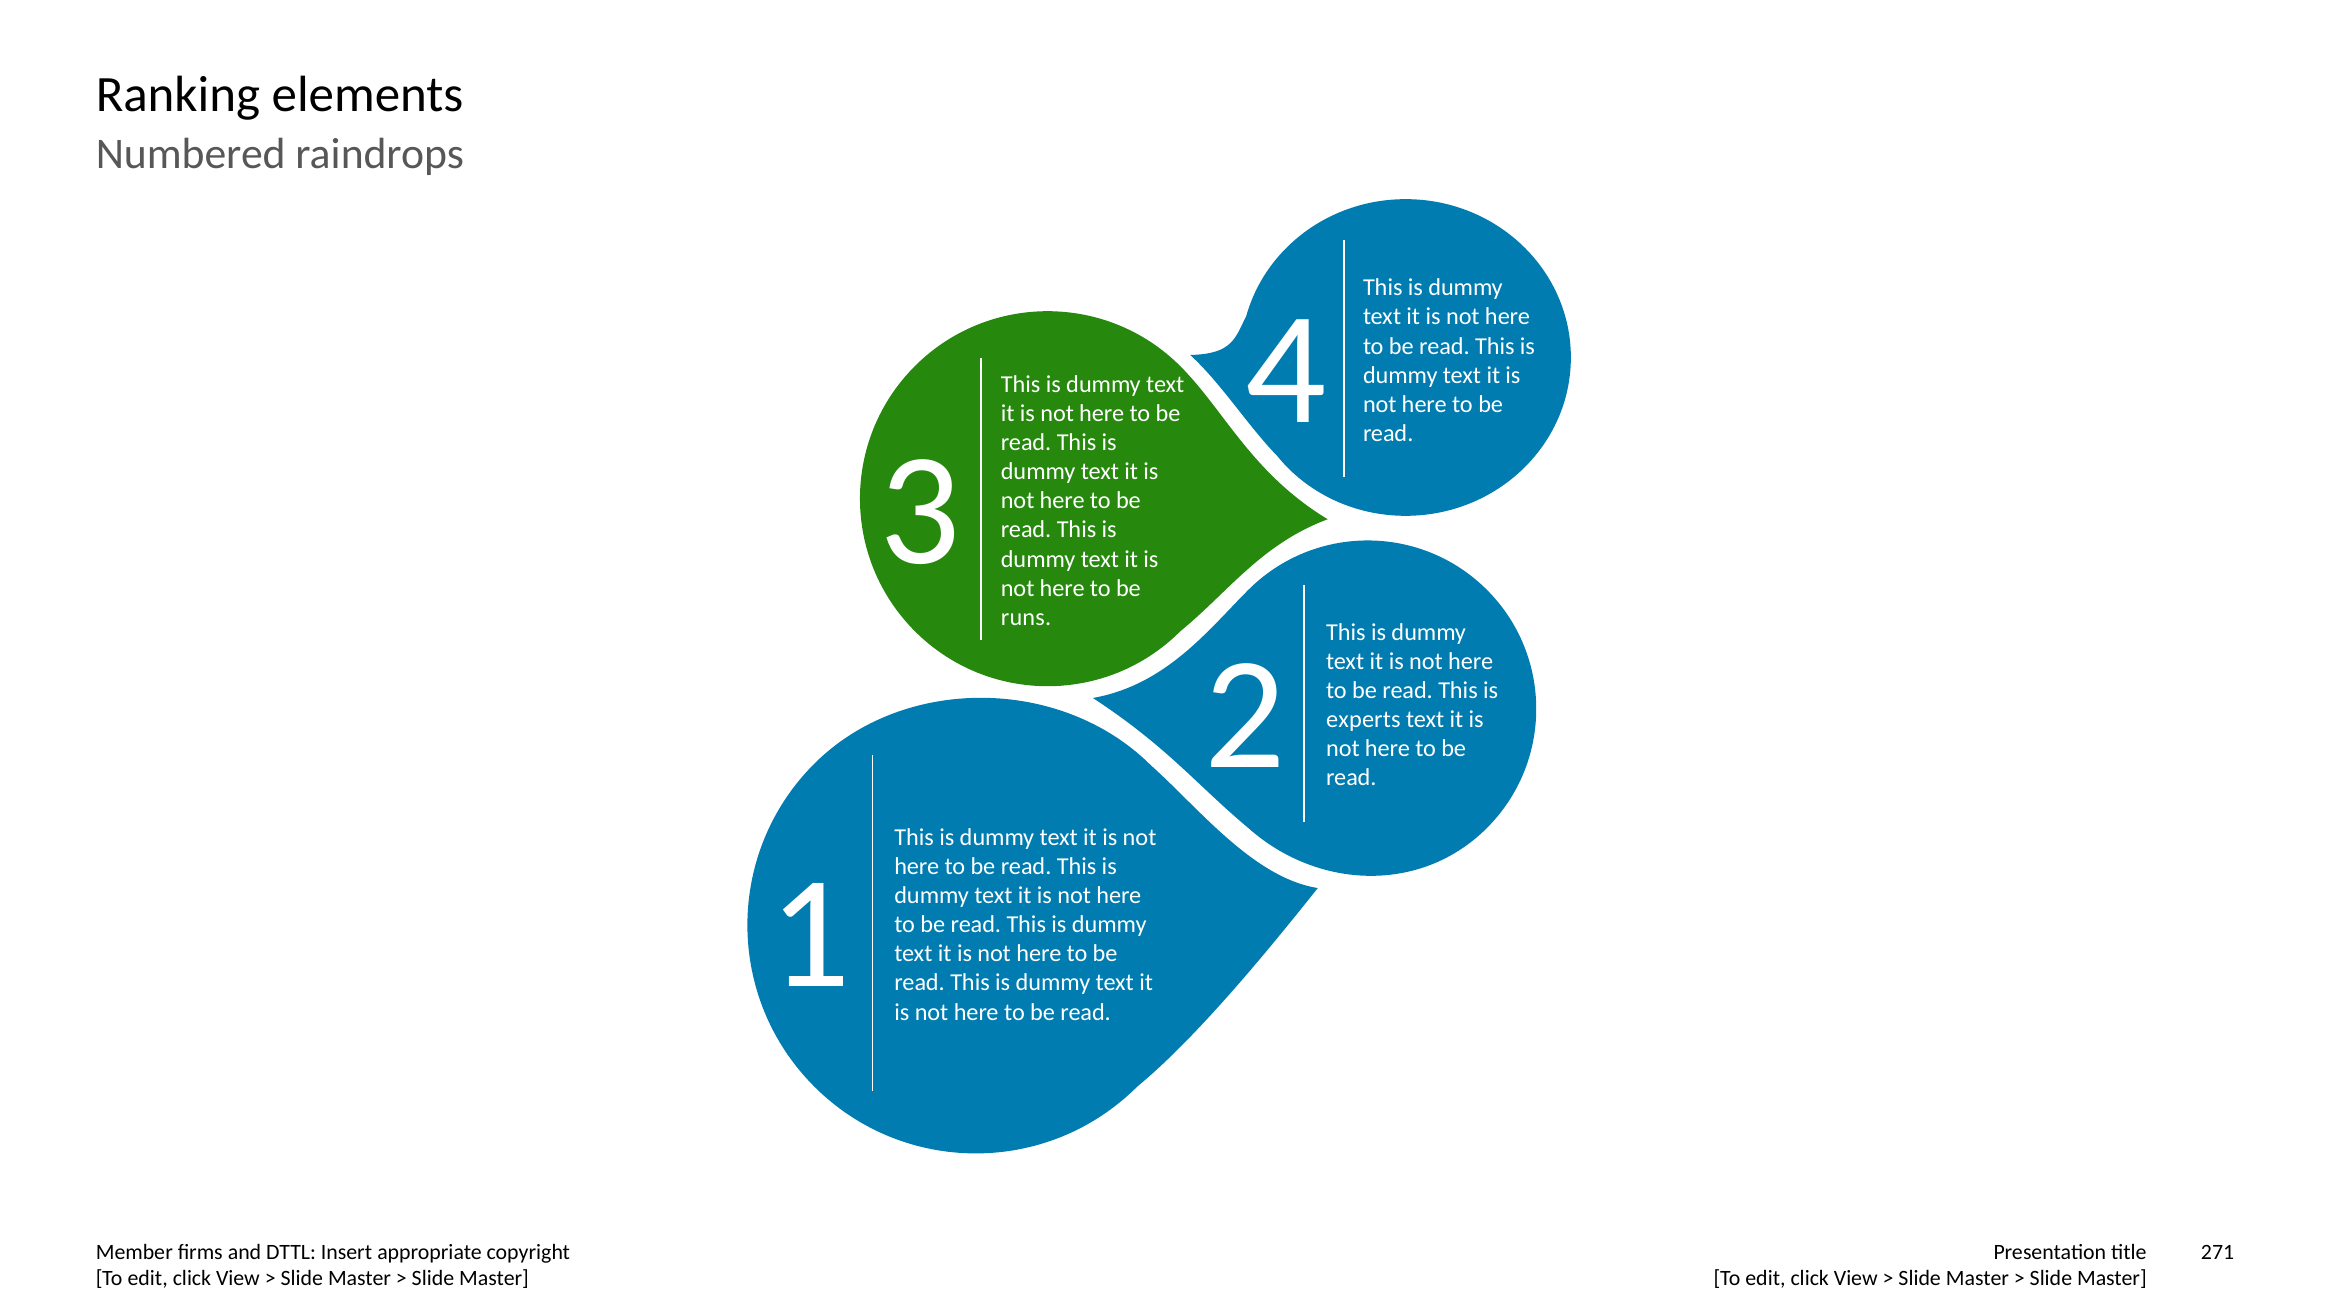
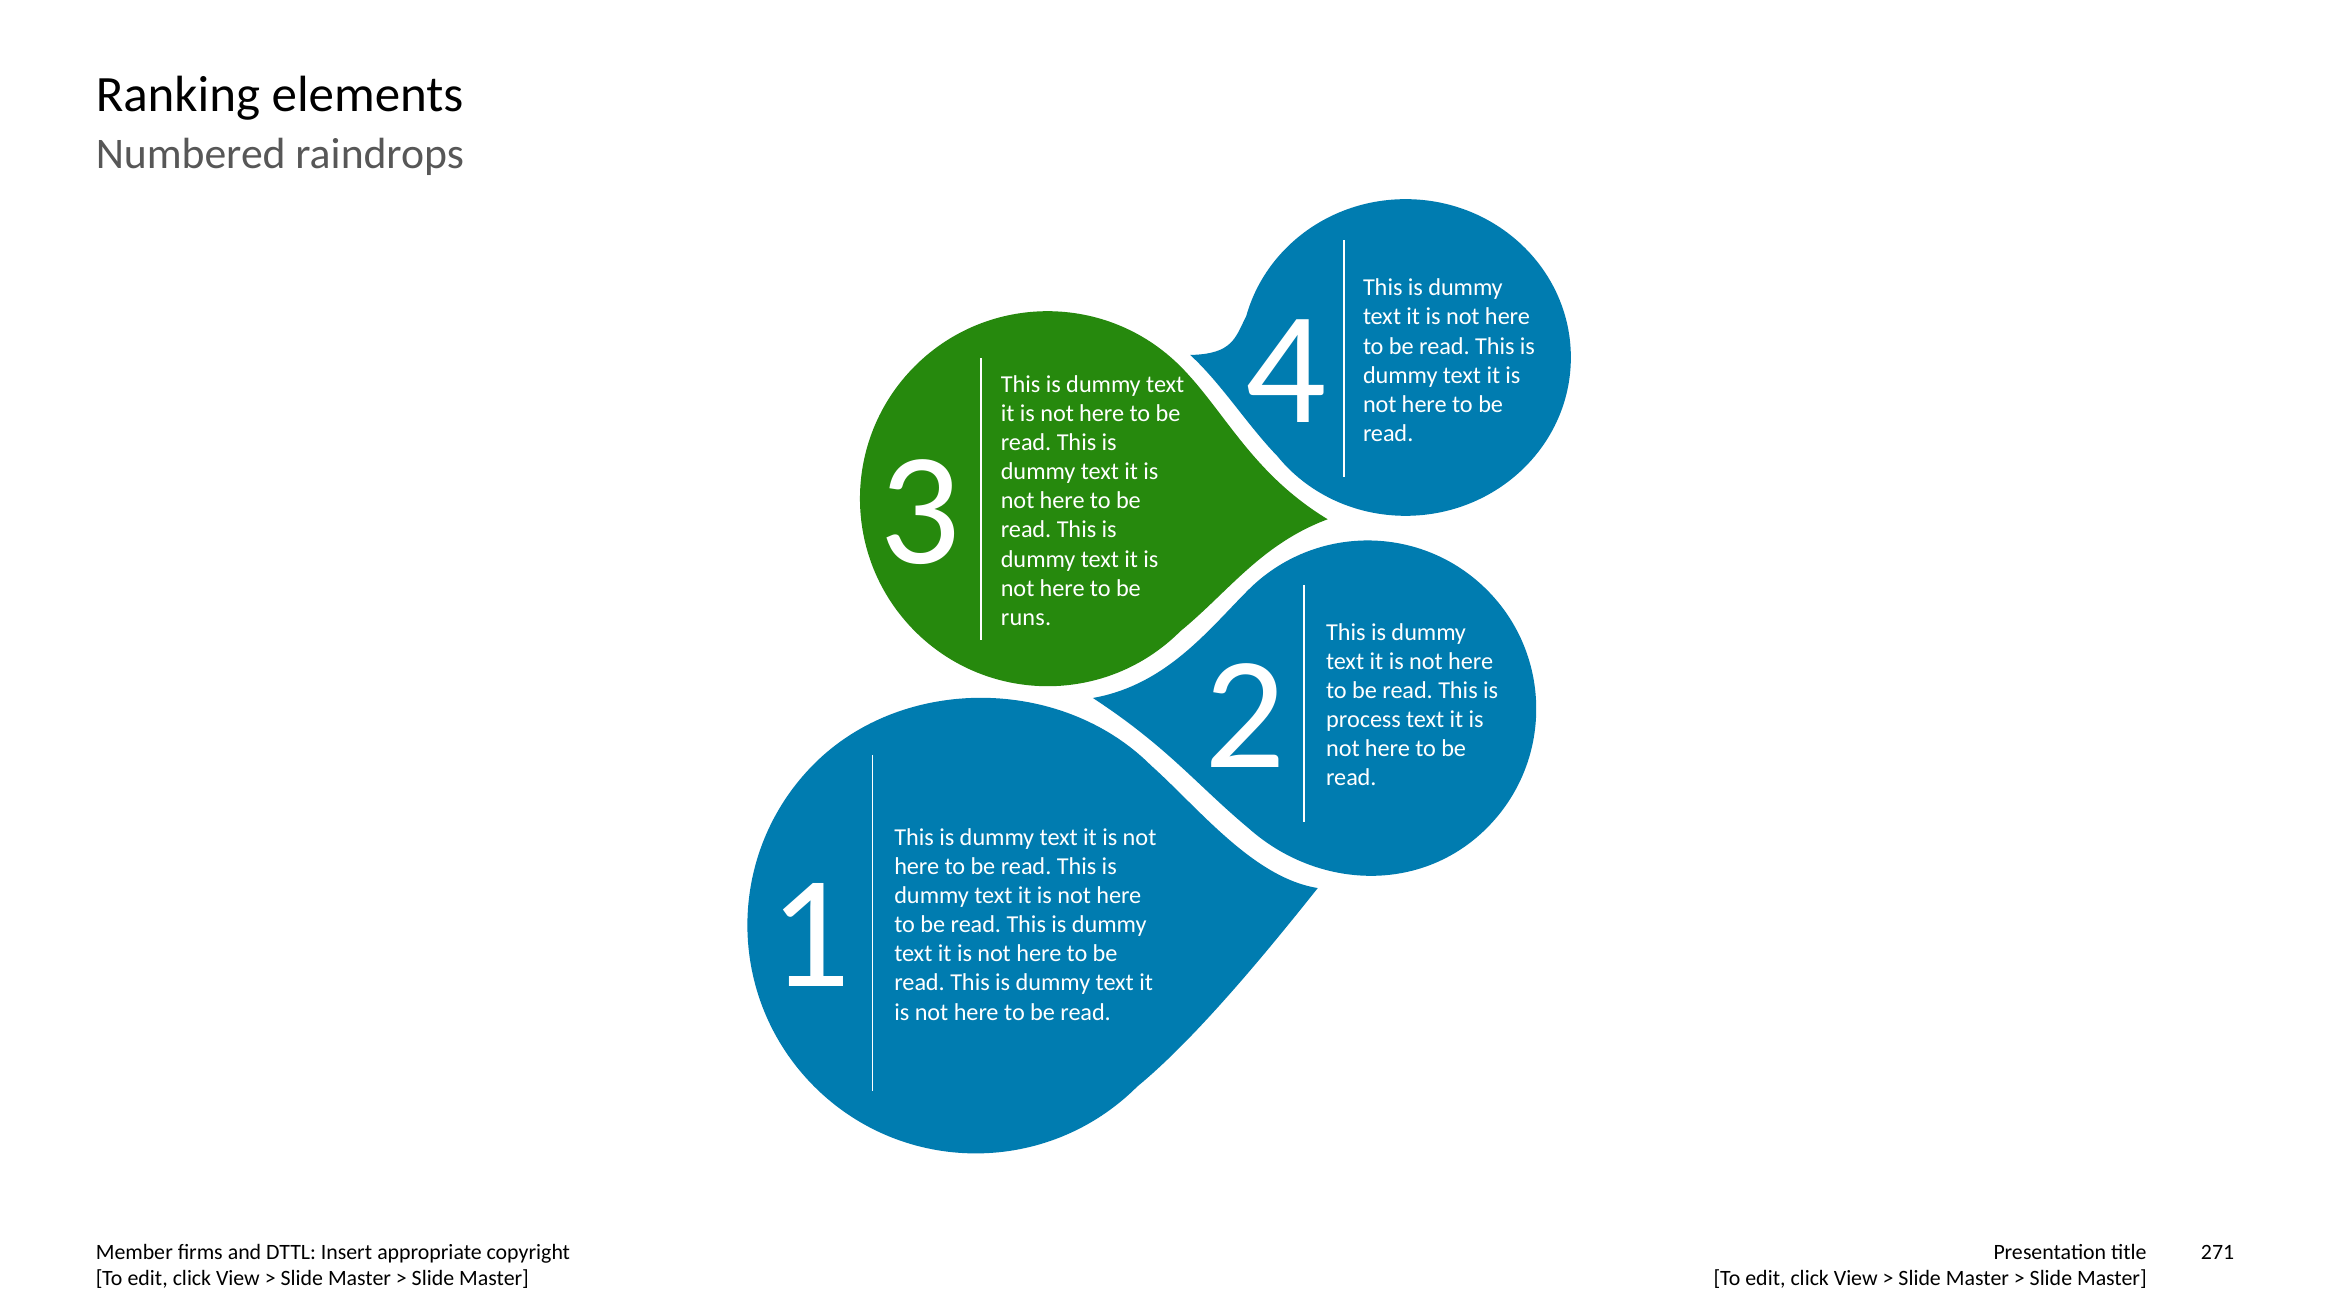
experts: experts -> process (1364, 720)
